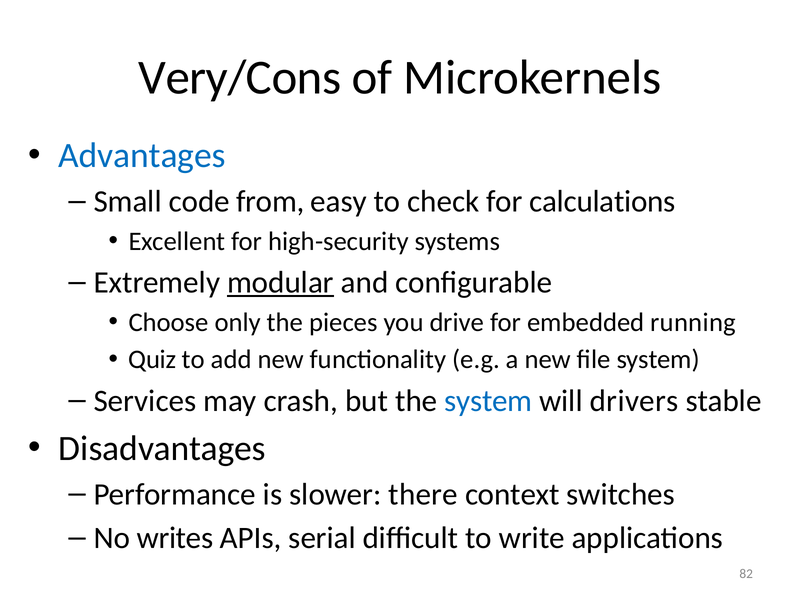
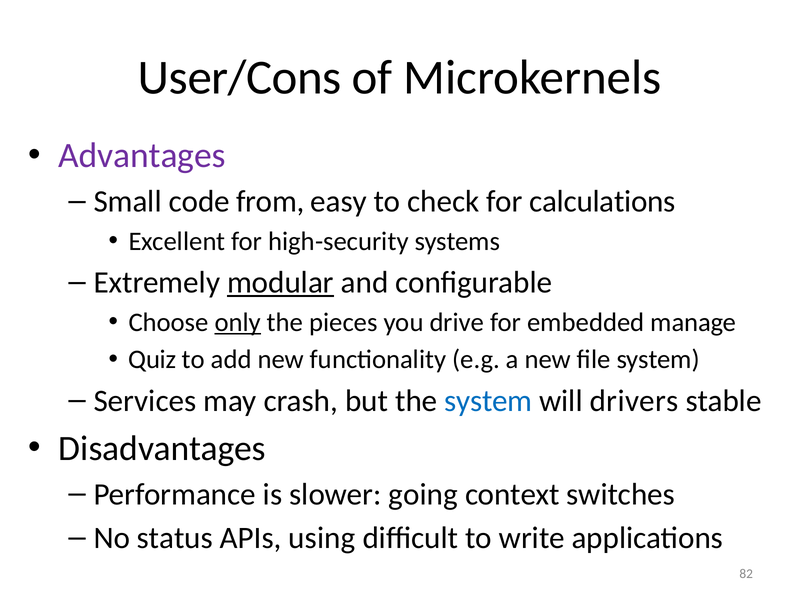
Very/Cons: Very/Cons -> User/Cons (240, 78)
Advantages colour: blue -> purple (142, 156)
only underline: none -> present (238, 322)
running: running -> manage (693, 322)
there: there -> going (423, 494)
writes: writes -> status (175, 538)
serial: serial -> using (322, 538)
